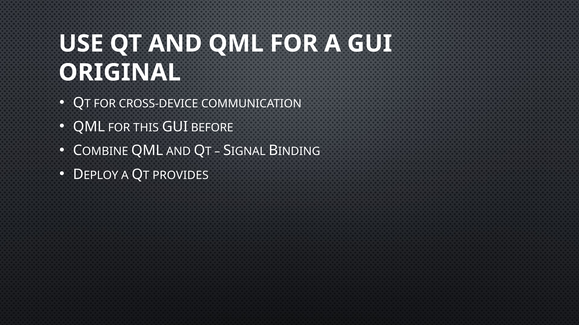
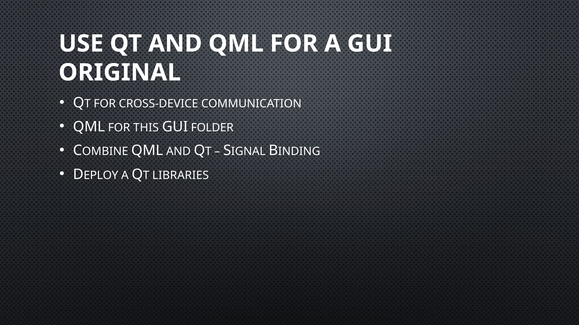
BEFORE: BEFORE -> FOLDER (212, 128)
PROVIDES: PROVIDES -> LIBRARIES (181, 176)
